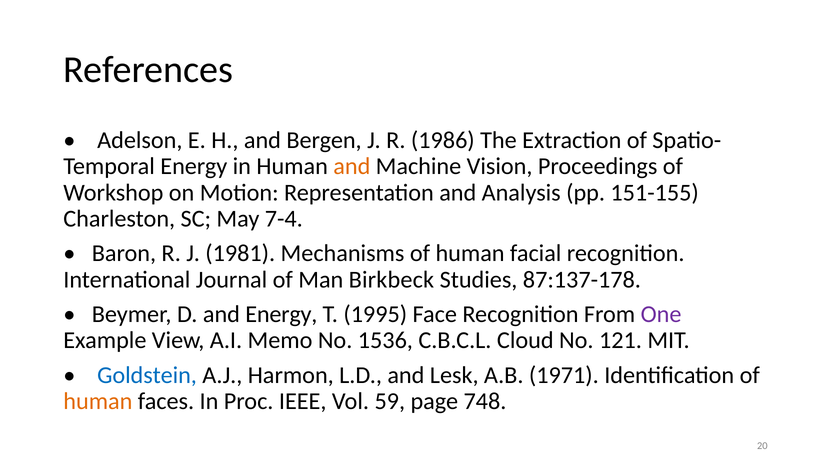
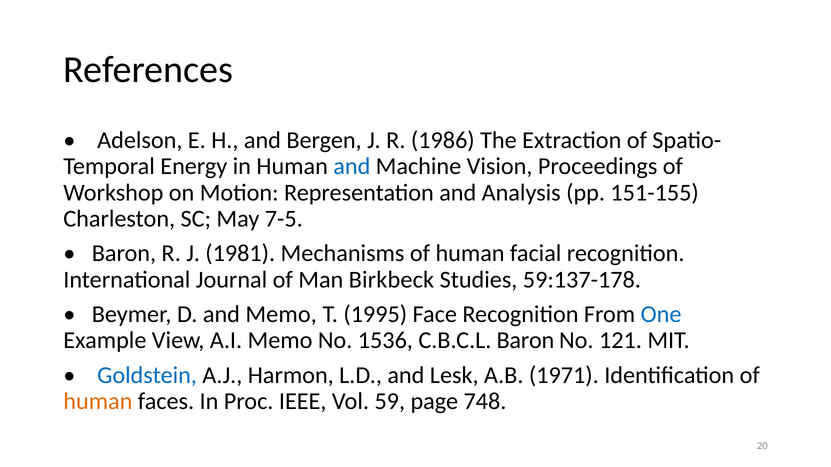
and colour: orange -> blue (352, 167)
7-4: 7-4 -> 7-5 (284, 219)
87:137-178: 87:137-178 -> 59:137-178 (582, 280)
and Energy: Energy -> Memo (281, 315)
One colour: purple -> blue (661, 315)
C.B.C.L Cloud: Cloud -> Baron (525, 341)
